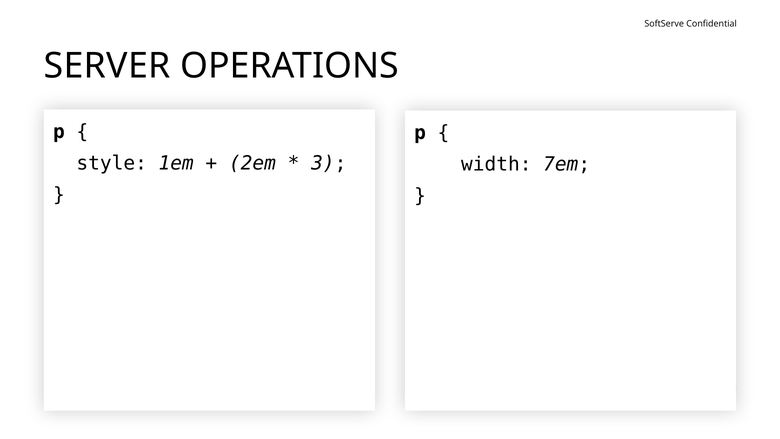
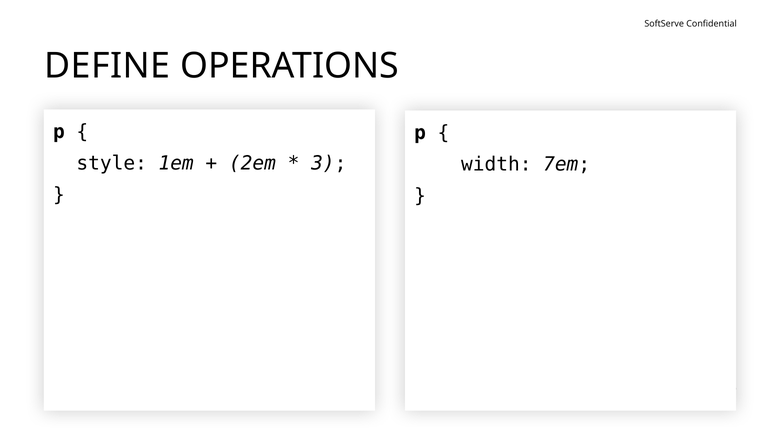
SERVER: SERVER -> DEFINE (107, 66)
